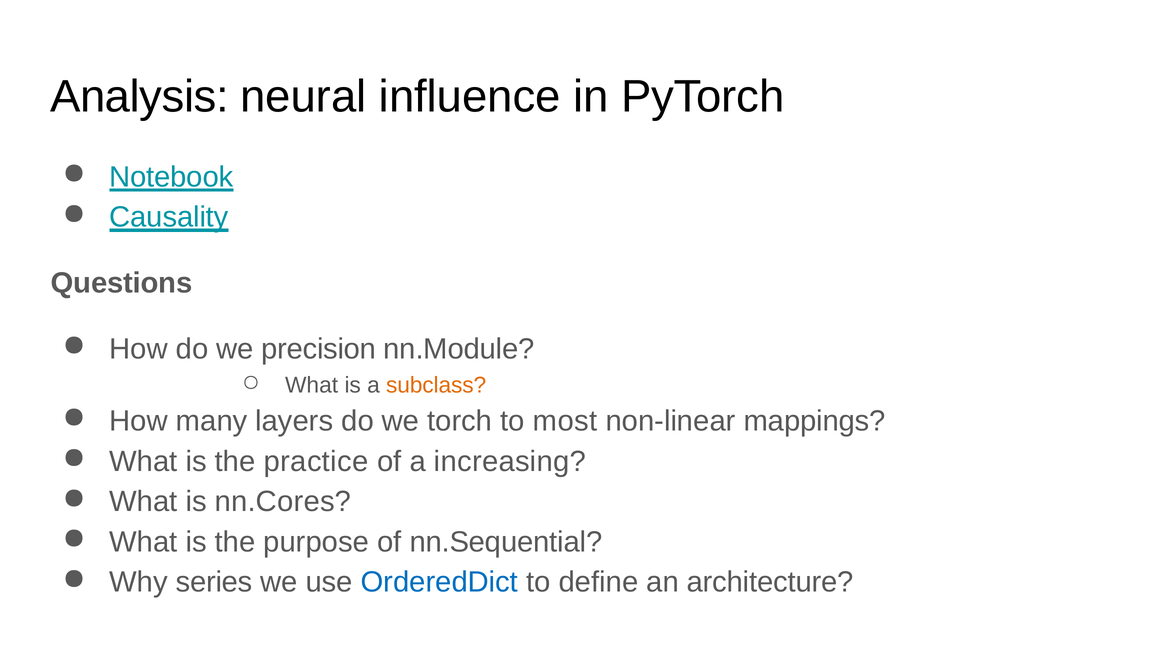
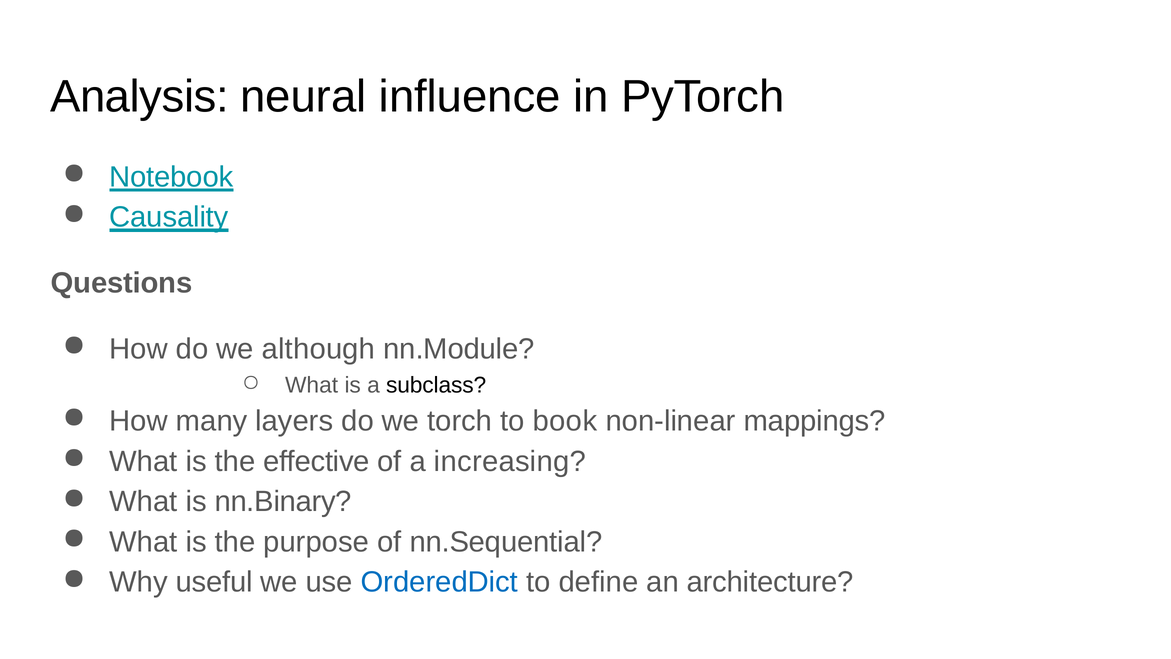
precision: precision -> although (318, 349)
subclass colour: orange -> black (436, 385)
most: most -> book (565, 421)
practice: practice -> effective (316, 461)
nn.Cores: nn.Cores -> nn.Binary (283, 501)
series: series -> useful (214, 582)
